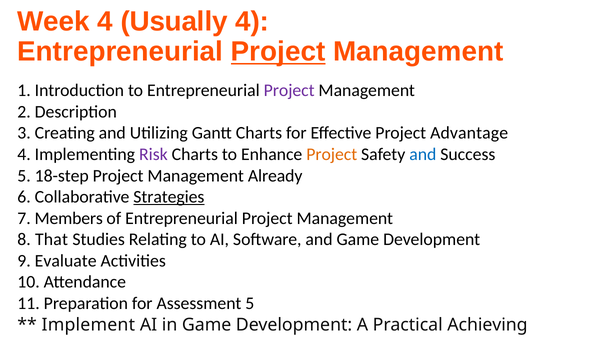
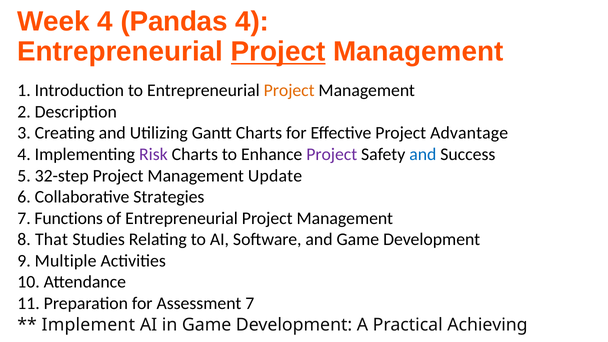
Usually: Usually -> Pandas (174, 22)
Project colour: purple -> orange (289, 91)
Project colour: orange -> purple (332, 154)
18-step: 18-step -> 32-step (62, 176)
Already: Already -> Update (275, 176)
Strategies underline: present -> none (169, 197)
Members: Members -> Functions (69, 218)
Evaluate: Evaluate -> Multiple (66, 261)
Assessment 5: 5 -> 7 (250, 303)
